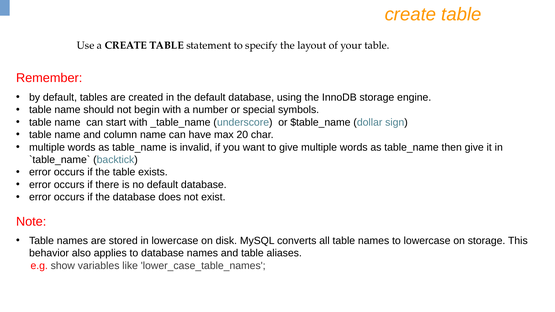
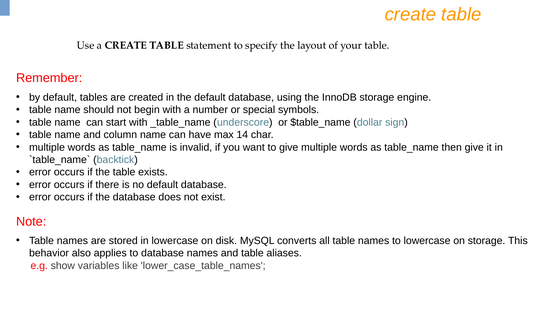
20: 20 -> 14 (242, 135)
